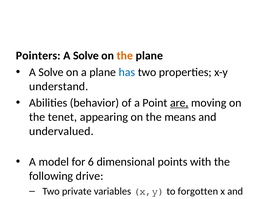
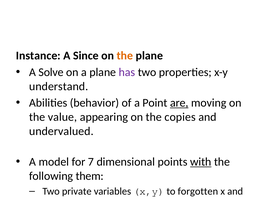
Pointers: Pointers -> Instance (38, 56)
Solve: Solve -> Since (86, 56)
has colour: blue -> purple (127, 72)
tenet: tenet -> value (62, 117)
means: means -> copies (180, 117)
6: 6 -> 7 (91, 162)
with underline: none -> present (201, 162)
drive: drive -> them (90, 176)
